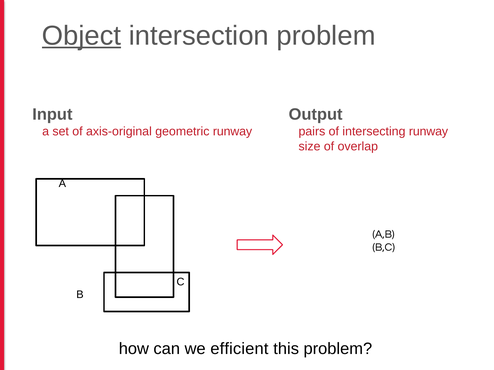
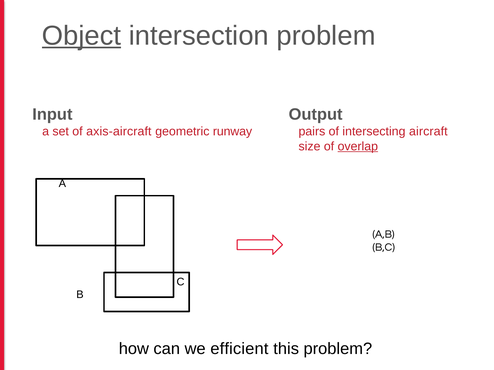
axis-original: axis-original -> axis-aircraft (119, 132)
intersecting runway: runway -> aircraft (428, 132)
overlap underline: none -> present (358, 147)
